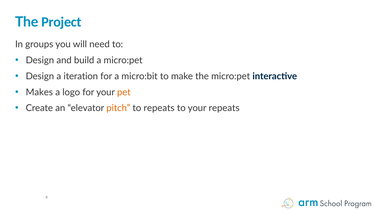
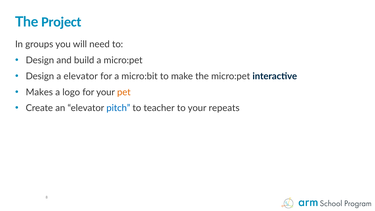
a iteration: iteration -> elevator (81, 76)
pitch colour: orange -> blue (118, 108)
to repeats: repeats -> teacher (159, 108)
